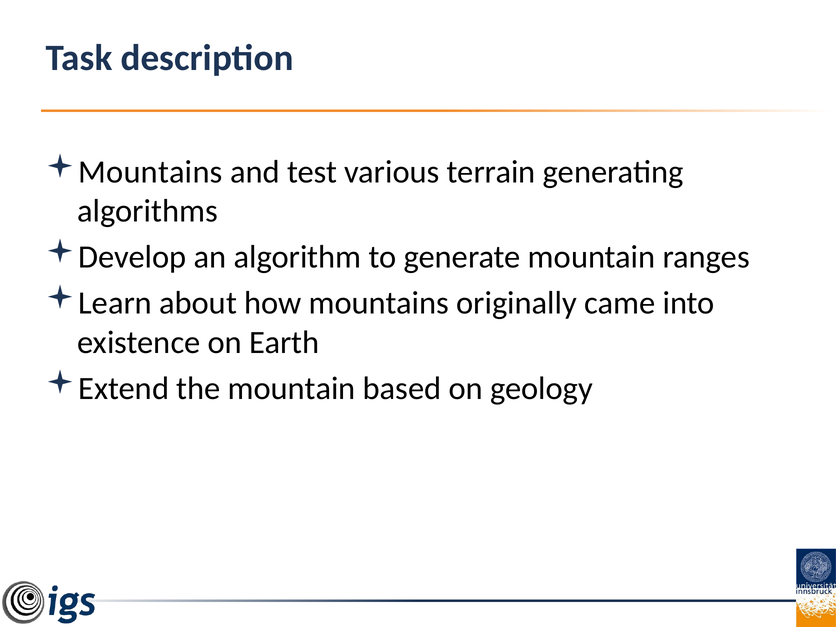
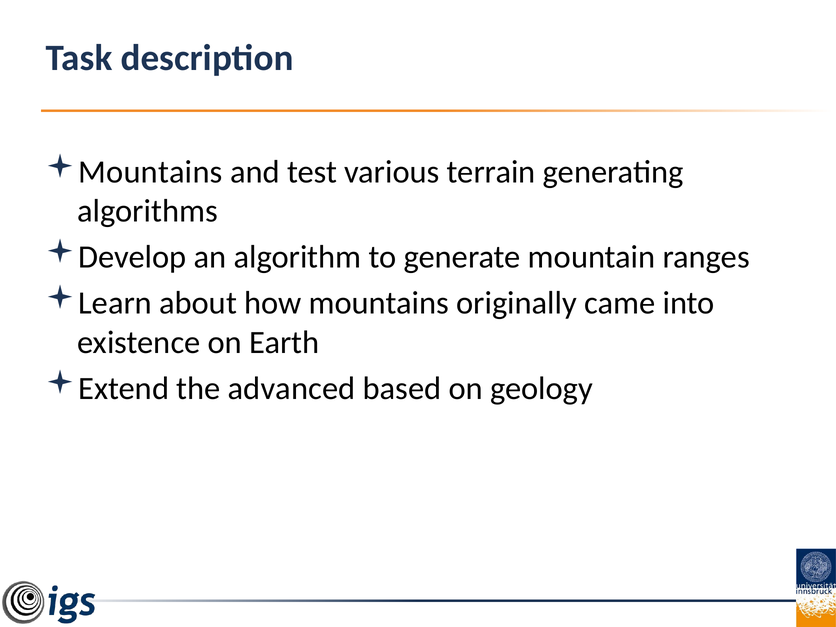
the mountain: mountain -> advanced (292, 388)
